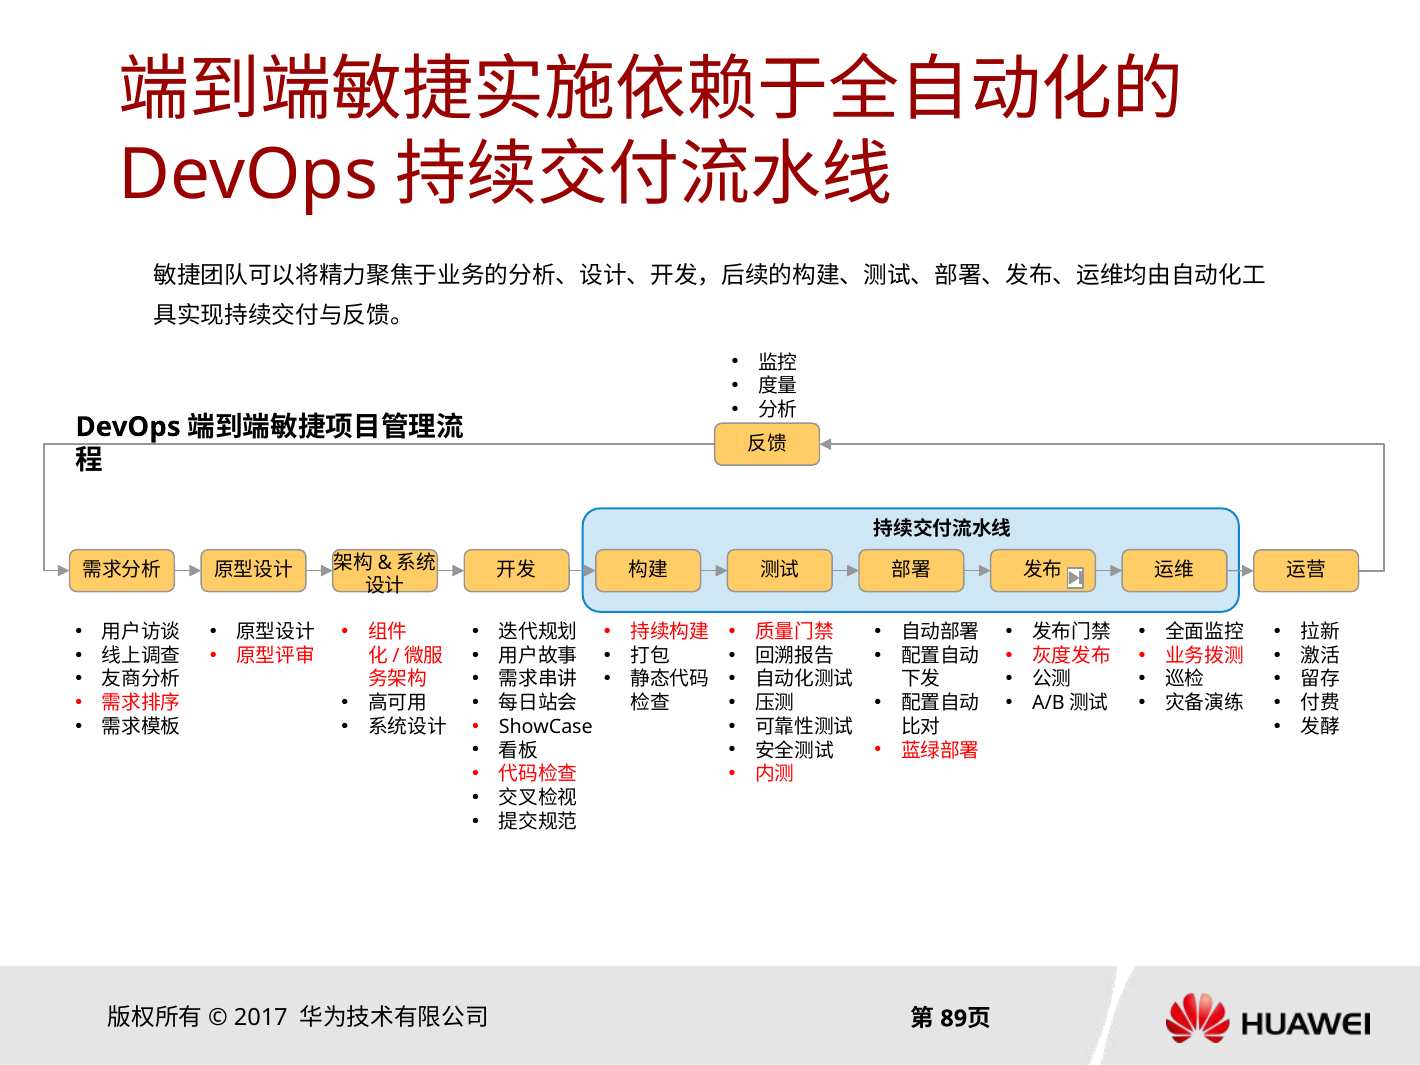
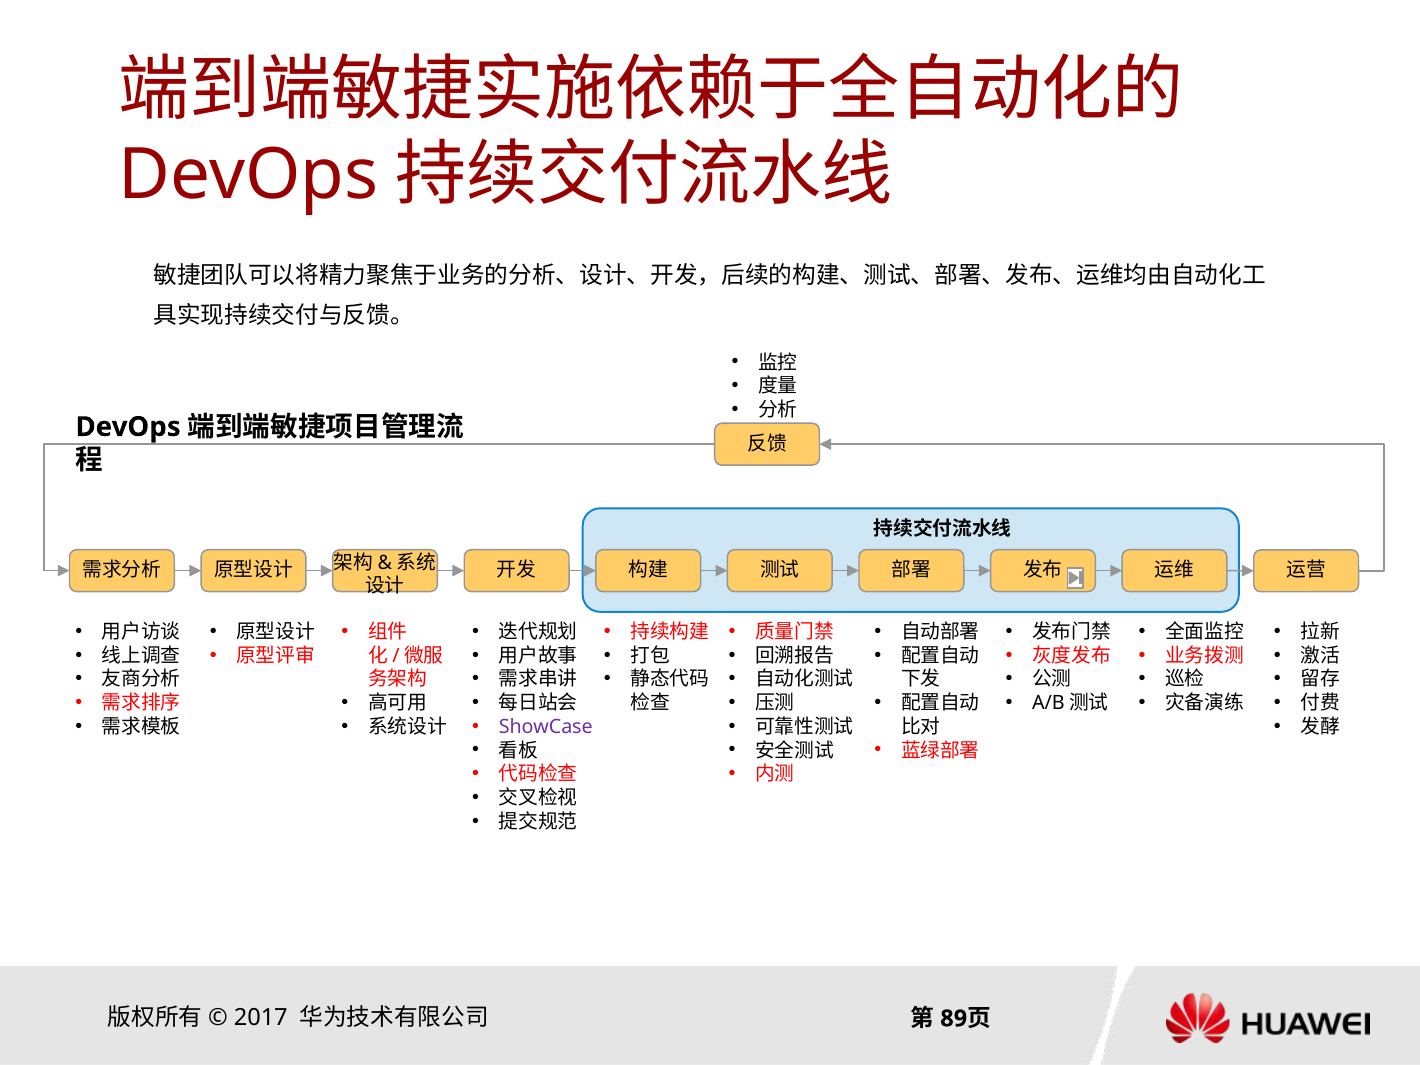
ShowCase colour: black -> purple (546, 727)
